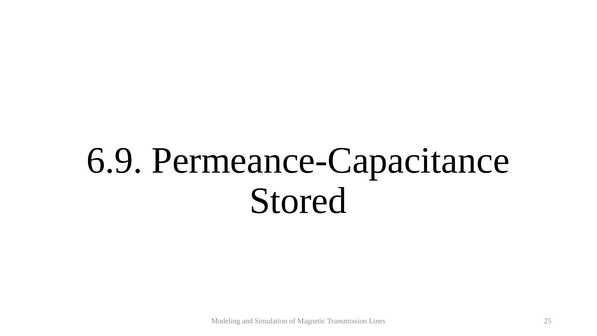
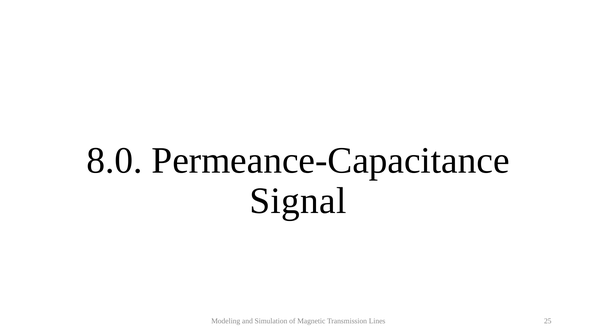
6.9: 6.9 -> 8.0 (114, 160)
Stored: Stored -> Signal (298, 201)
